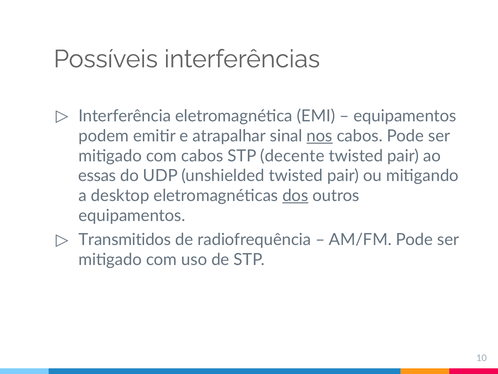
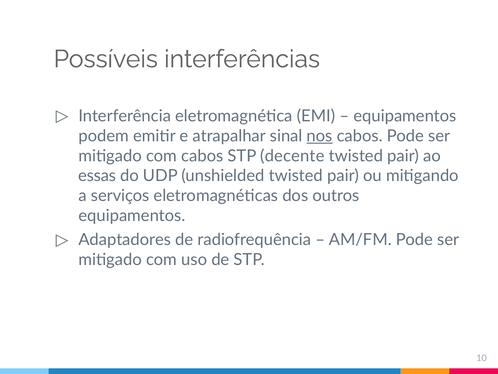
desktop: desktop -> serviços (120, 196)
dos underline: present -> none (295, 196)
Transmitidos: Transmitidos -> Adaptadores (125, 240)
